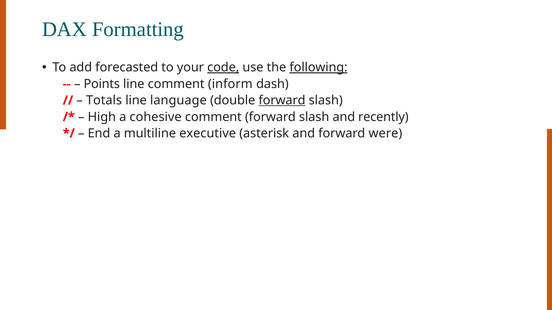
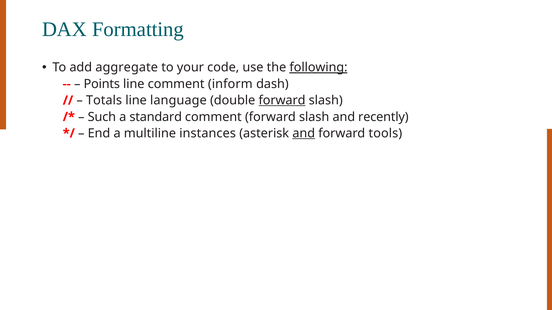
forecasted: forecasted -> aggregate (127, 67)
code underline: present -> none (223, 67)
High: High -> Such (102, 117)
cohesive: cohesive -> standard (156, 117)
executive: executive -> instances (208, 134)
and underline: none -> present (304, 134)
were: were -> tools (385, 134)
